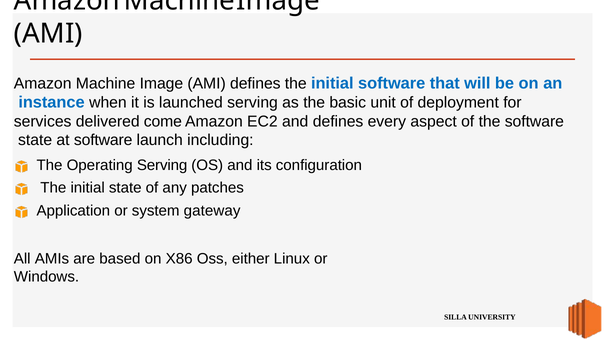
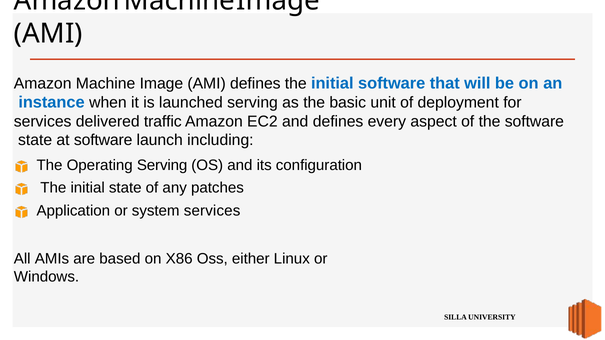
come: come -> traffic (163, 121)
system gateway: gateway -> services (212, 211)
